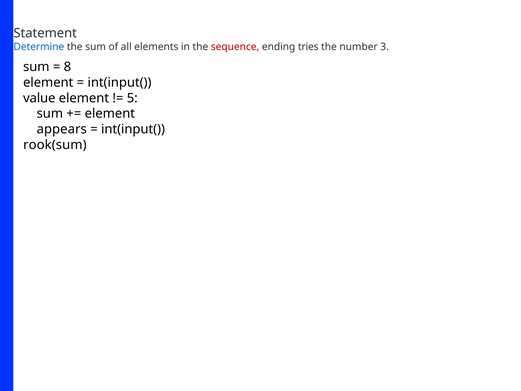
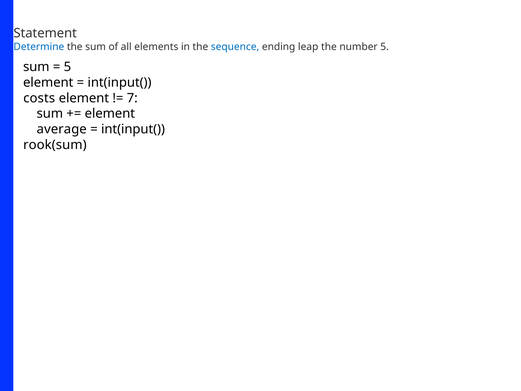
sequence colour: red -> blue (235, 47)
tries: tries -> leap (308, 47)
number 3: 3 -> 5 (385, 47)
8: 8 -> 5 (67, 67)
value: value -> costs (39, 98)
5: 5 -> 7 (132, 98)
appears: appears -> average (62, 129)
